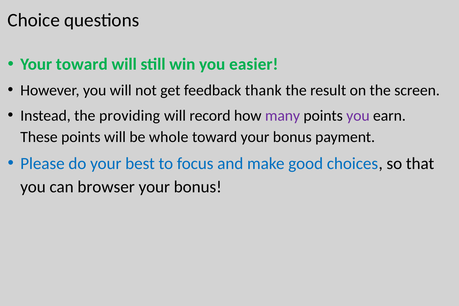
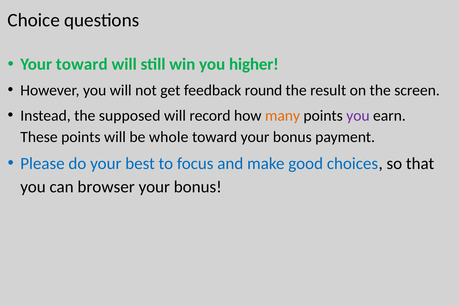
easier: easier -> higher (254, 64)
thank: thank -> round (263, 90)
providing: providing -> supposed (130, 116)
many colour: purple -> orange (283, 116)
